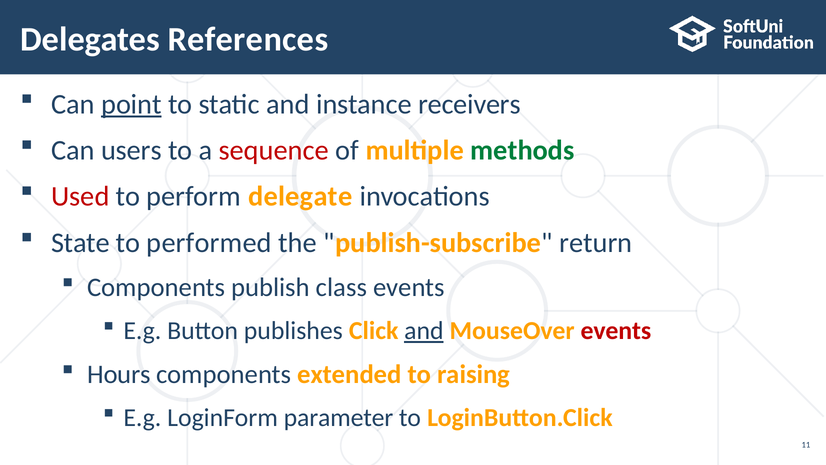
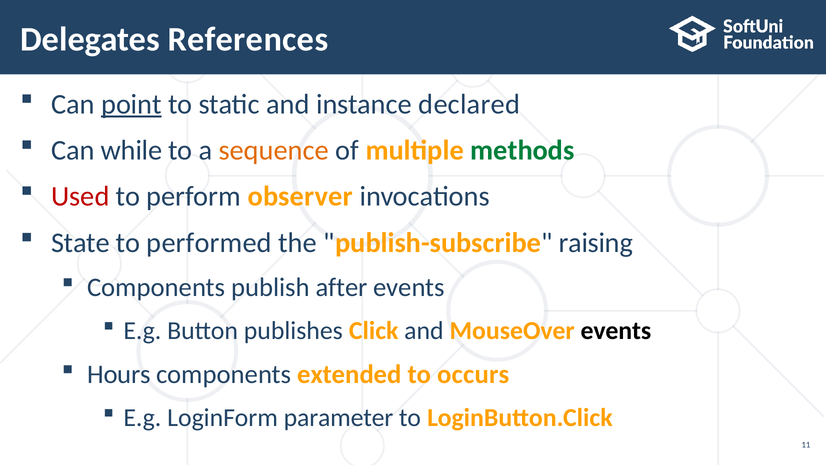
receivers: receivers -> declared (469, 104)
users: users -> while (132, 150)
sequence colour: red -> orange (274, 150)
delegate: delegate -> observer (300, 196)
return: return -> raising (596, 243)
class: class -> after (342, 287)
and underline: present -> none (424, 331)
events colour: red -> black (616, 331)
raising: raising -> occurs (473, 374)
